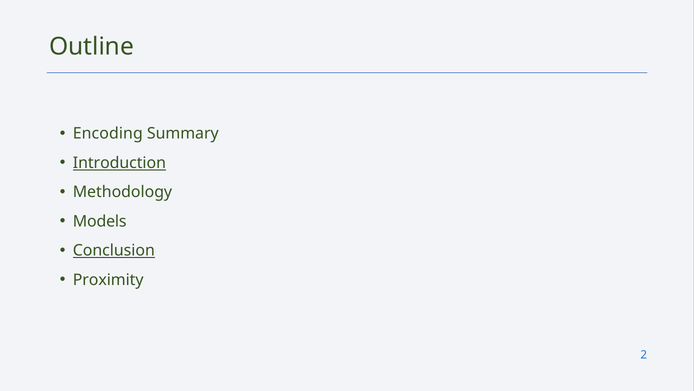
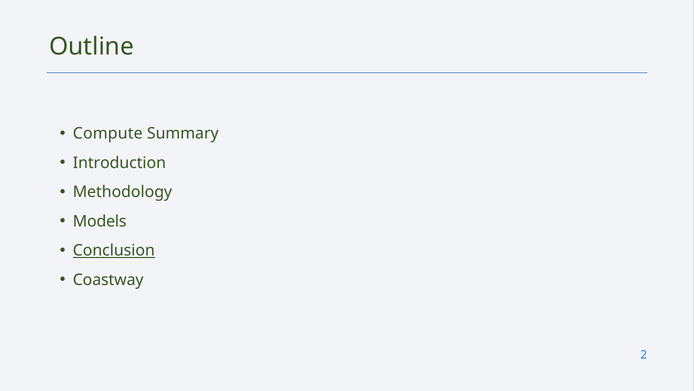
Encoding: Encoding -> Compute (108, 134)
Introduction underline: present -> none (119, 163)
Proximity: Proximity -> Coastway (108, 279)
